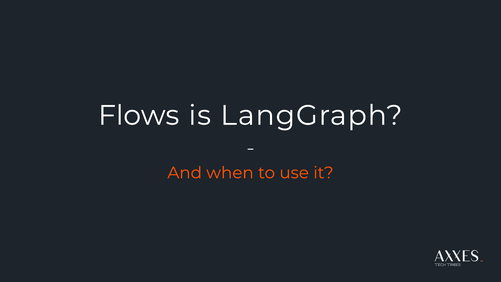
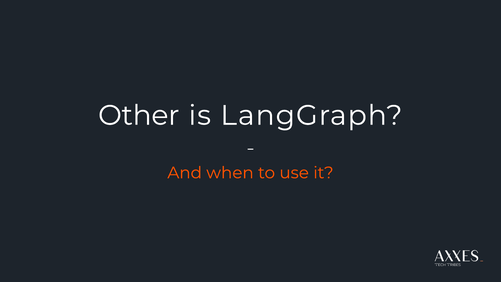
Flows: Flows -> Other (139, 115)
